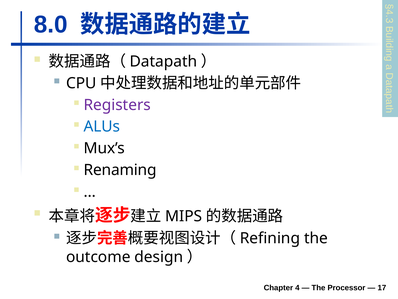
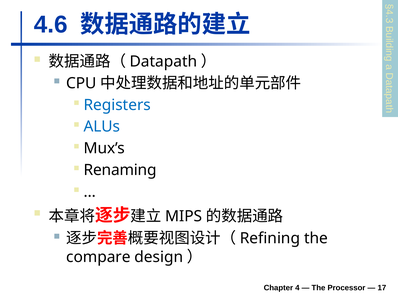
8.0: 8.0 -> 4.6 (51, 25)
Registers colour: purple -> blue (117, 105)
outcome: outcome -> compare (98, 257)
